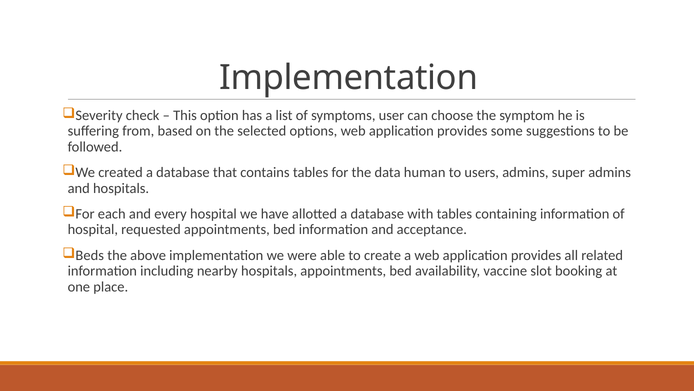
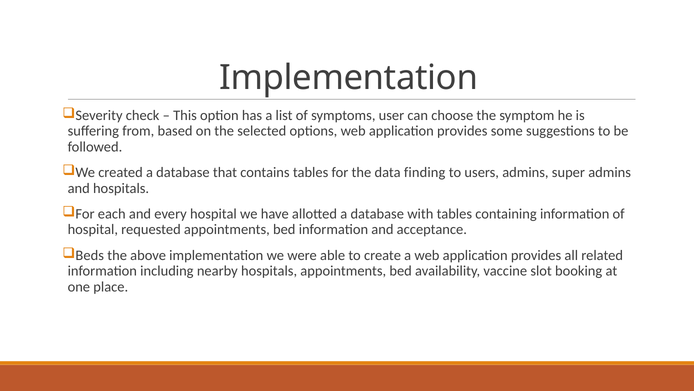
human: human -> finding (425, 172)
